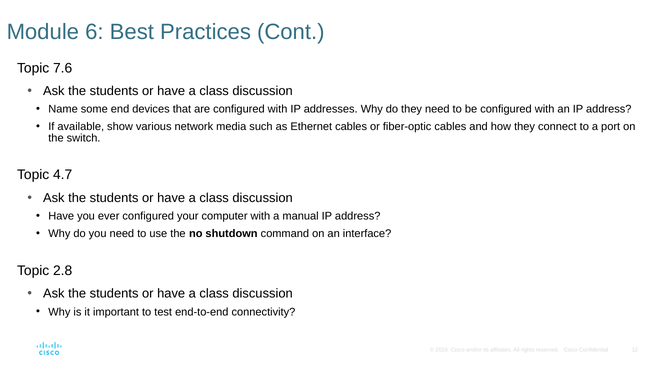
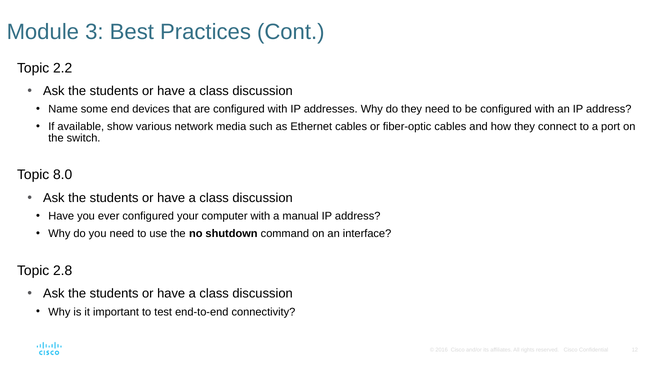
6: 6 -> 3 (94, 32)
7.6: 7.6 -> 2.2 (63, 68)
4.7: 4.7 -> 8.0 (63, 175)
